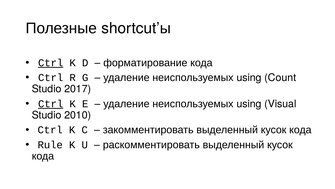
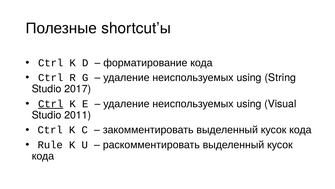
Ctrl underline: present -> none (51, 63)
Count: Count -> String (280, 77)
2010: 2010 -> 2011 (78, 115)
